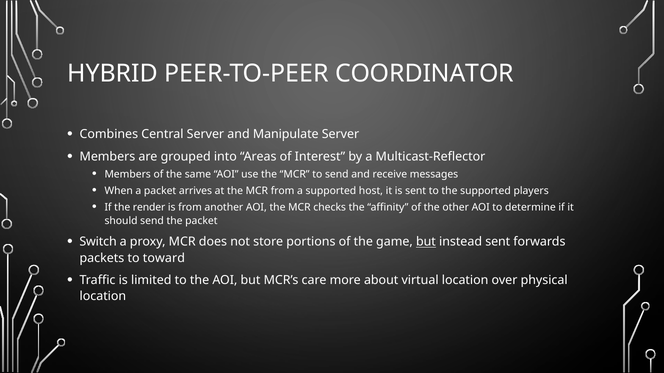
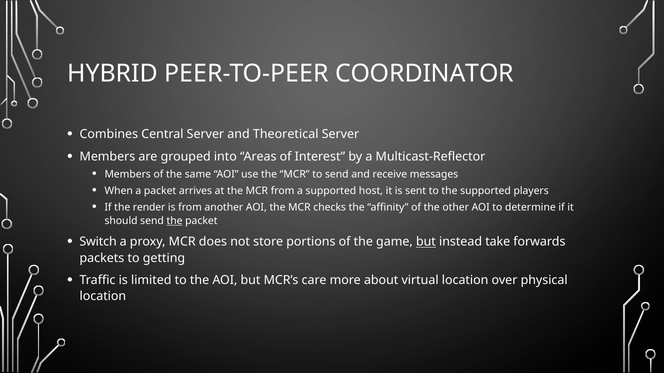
Manipulate: Manipulate -> Theoretical (286, 135)
the underline: none -> present (175, 221)
instead sent: sent -> take (498, 242)
toward: toward -> getting (164, 258)
